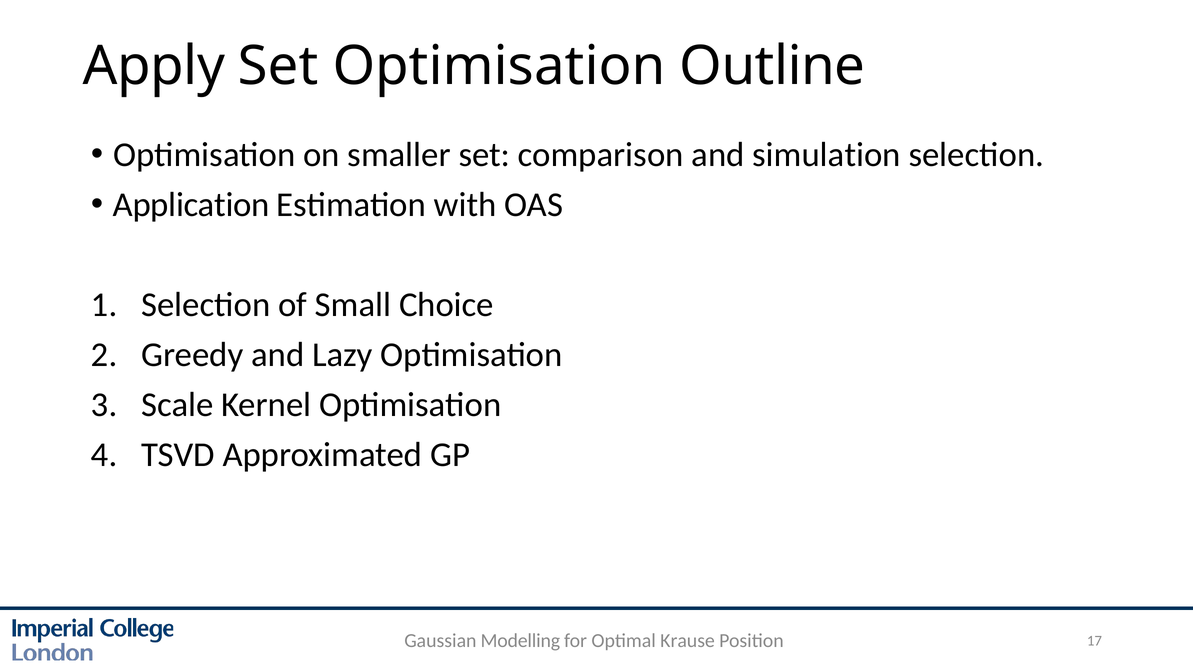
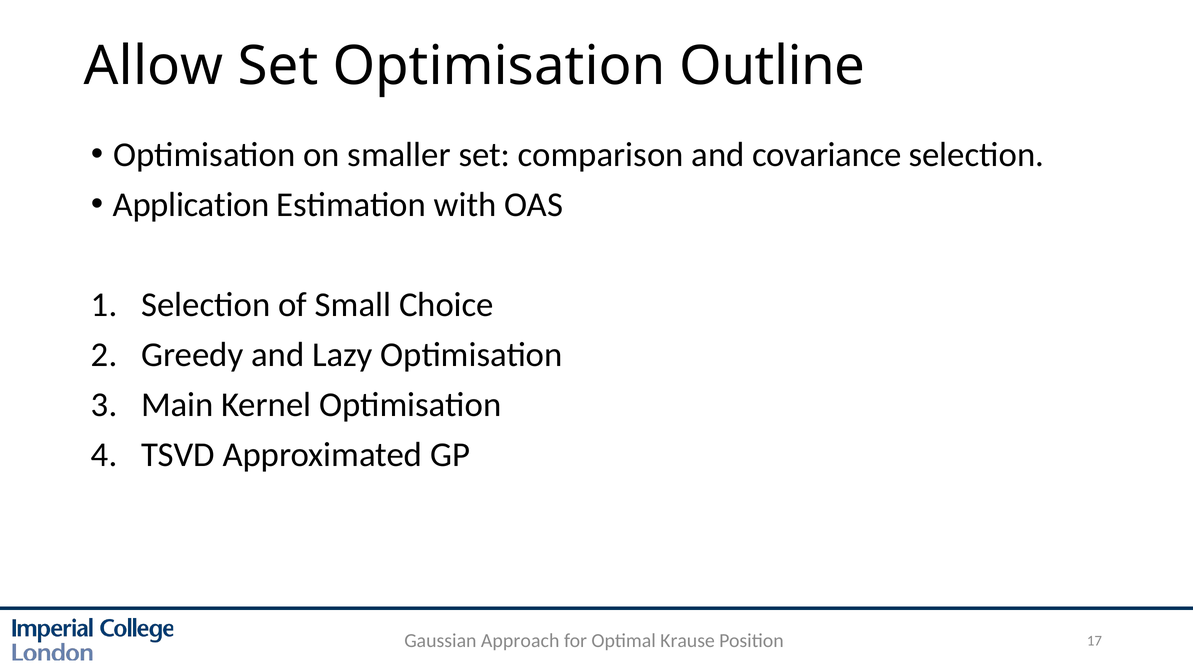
Apply: Apply -> Allow (154, 66)
simulation: simulation -> covariance (827, 155)
Scale: Scale -> Main (177, 405)
Modelling: Modelling -> Approach (520, 641)
